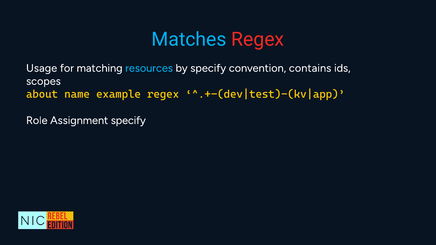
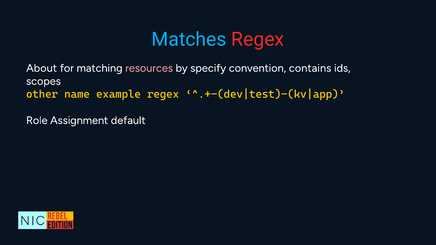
Usage: Usage -> About (42, 68)
resources colour: light blue -> pink (149, 68)
about: about -> other (42, 94)
Assignment specify: specify -> default (128, 121)
